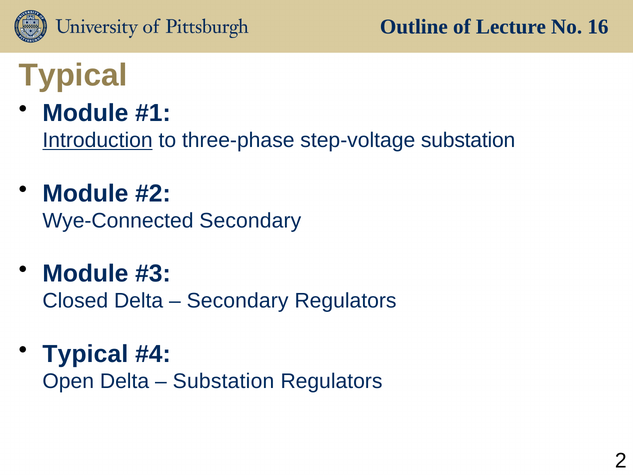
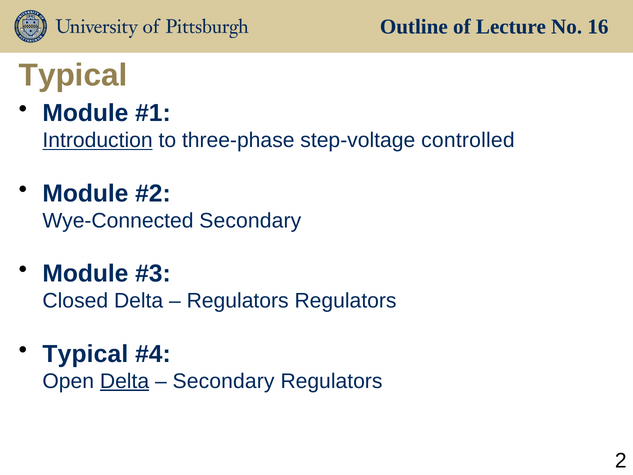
step-voltage substation: substation -> controlled (468, 140)
Secondary: Secondary -> Regulators (238, 301)
Delta underline: none -> present (125, 381)
Substation: Substation -> Secondary (224, 381)
